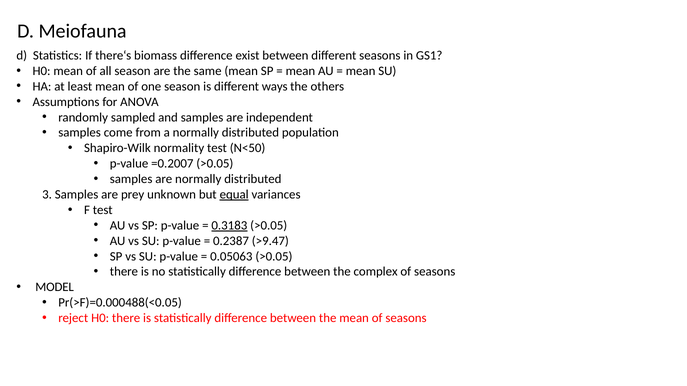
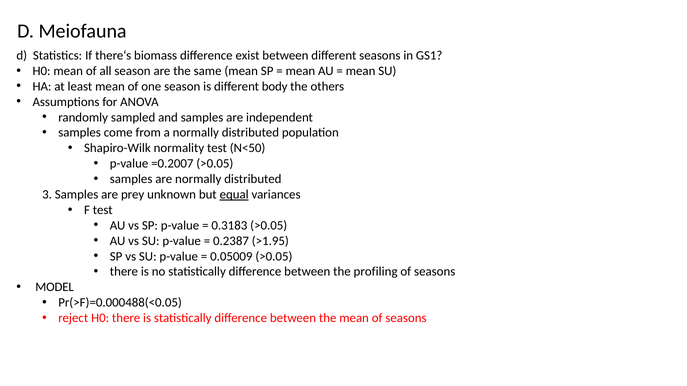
ways: ways -> body (275, 87)
0.3183 underline: present -> none (229, 226)
>9.47: >9.47 -> >1.95 (270, 241)
0.05063: 0.05063 -> 0.05009 (231, 257)
complex: complex -> profiling (376, 272)
